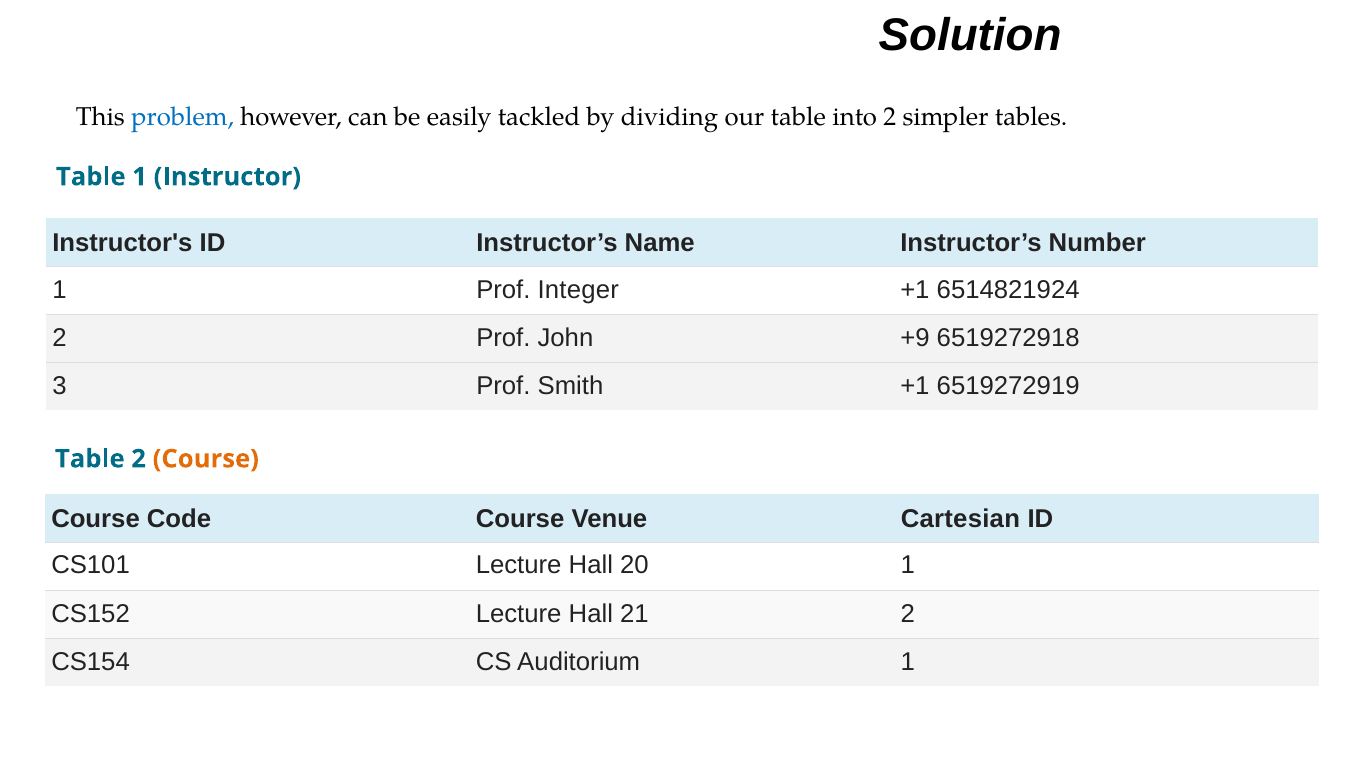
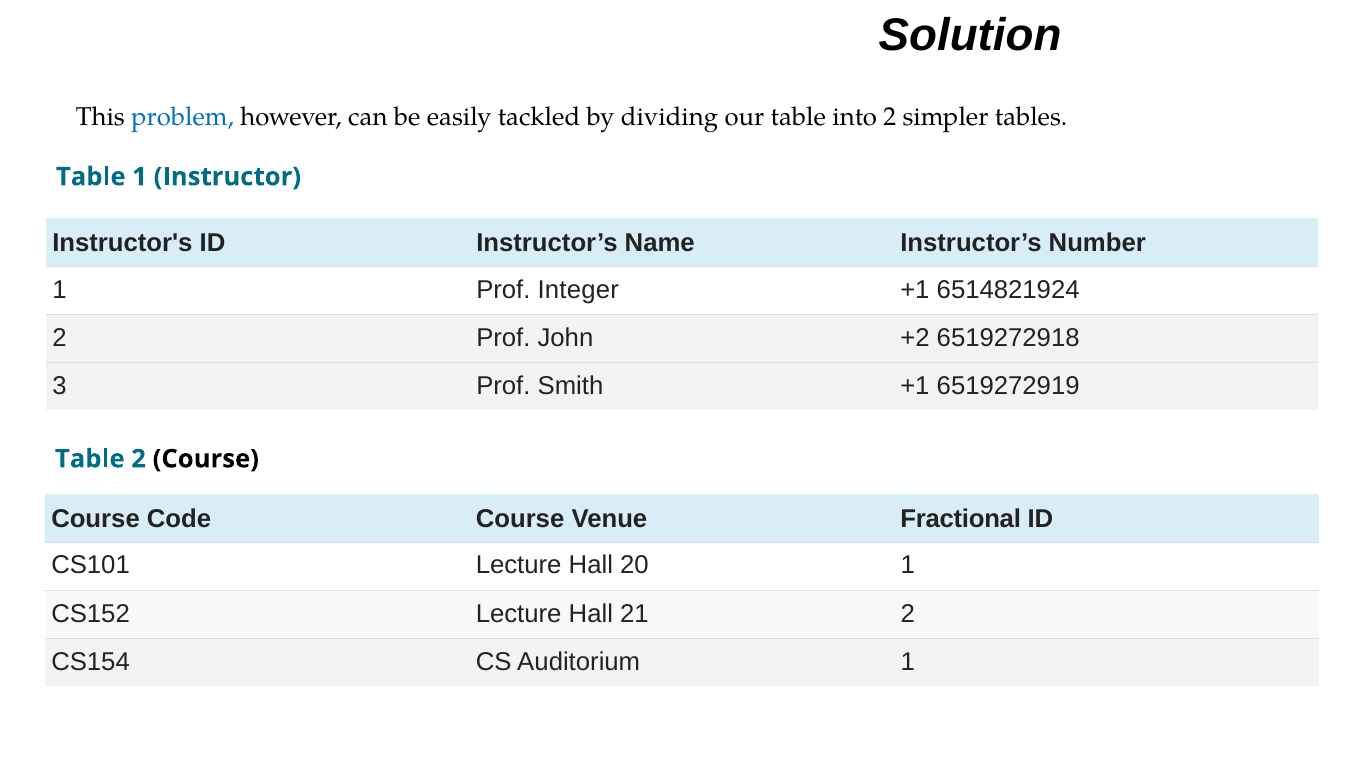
+9: +9 -> +2 (915, 338)
Course colour: orange -> black (206, 459)
Cartesian: Cartesian -> Fractional (961, 518)
